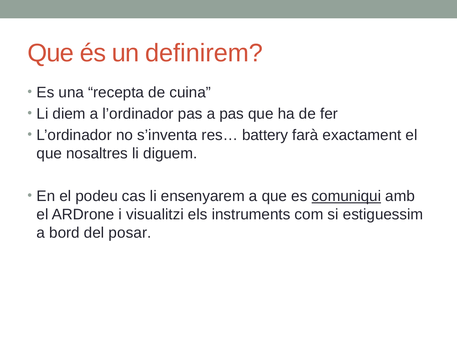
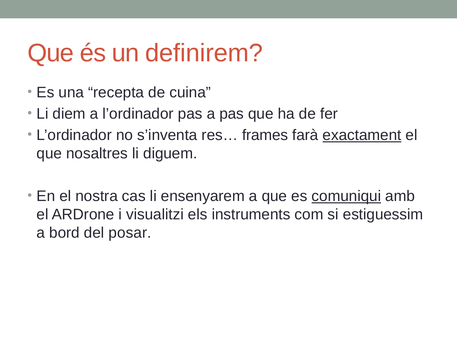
battery: battery -> frames (265, 135)
exactament underline: none -> present (362, 135)
podeu: podeu -> nostra (97, 196)
